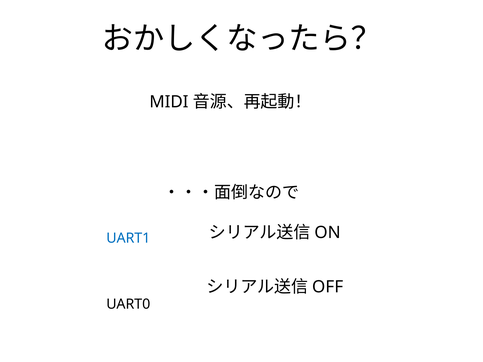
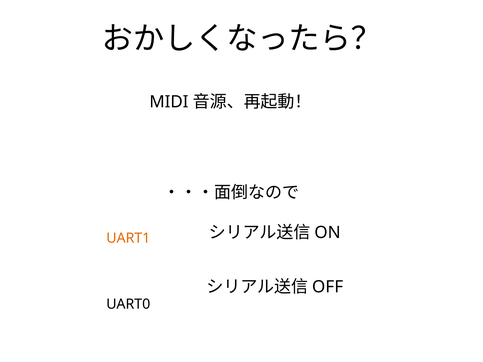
UART1 colour: blue -> orange (128, 238)
